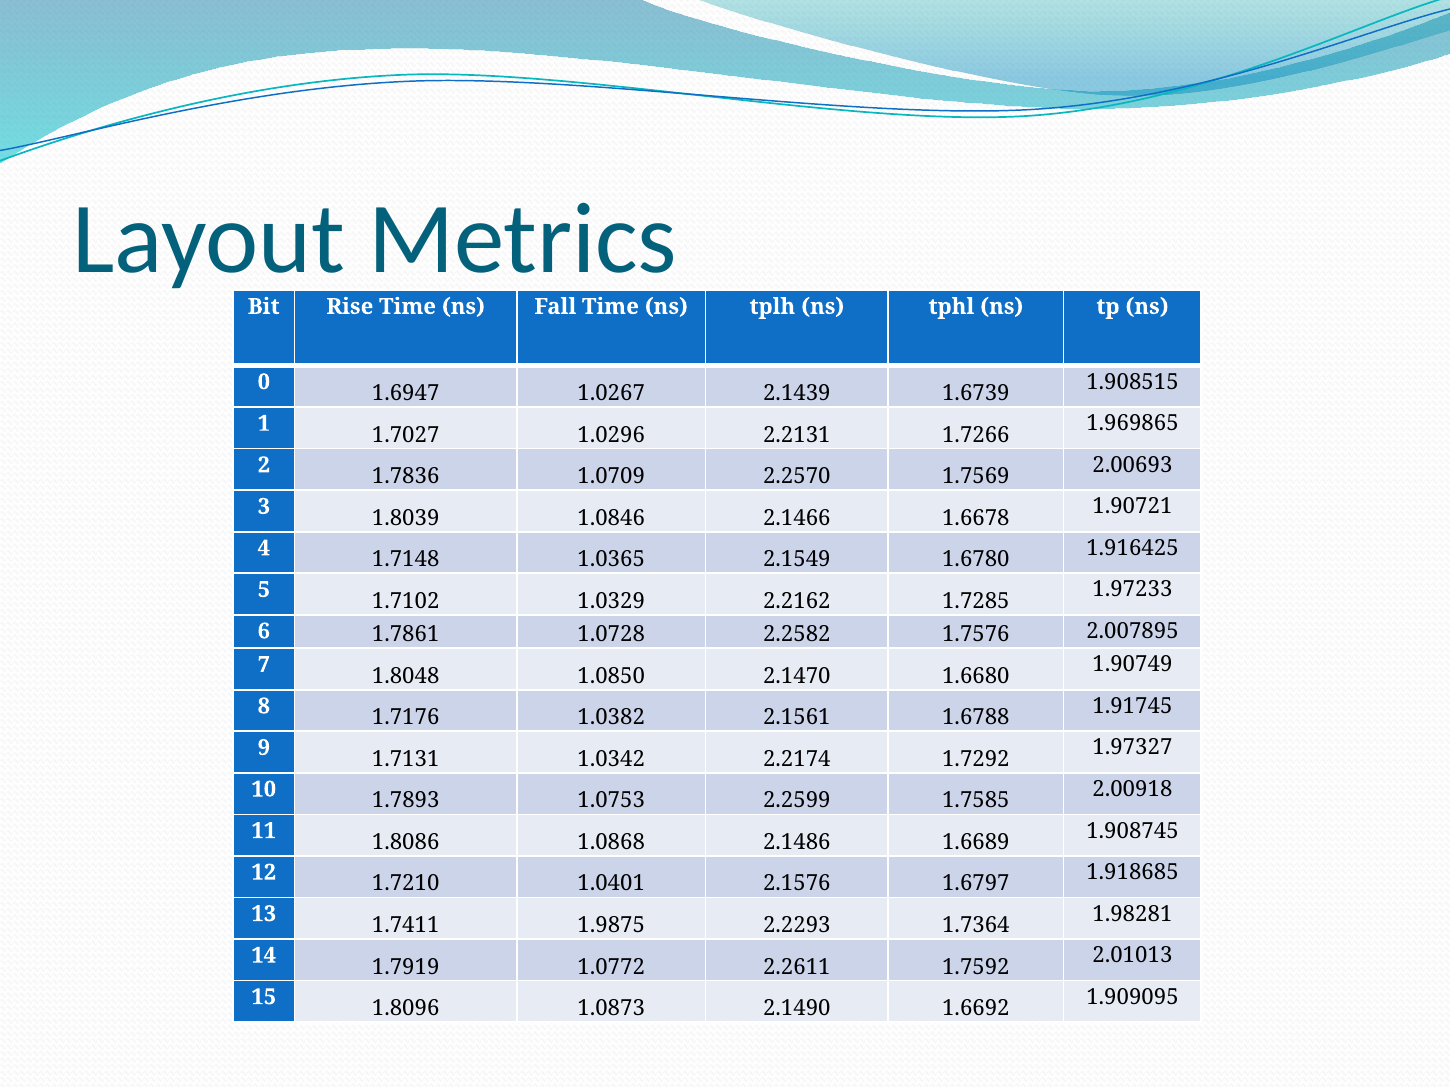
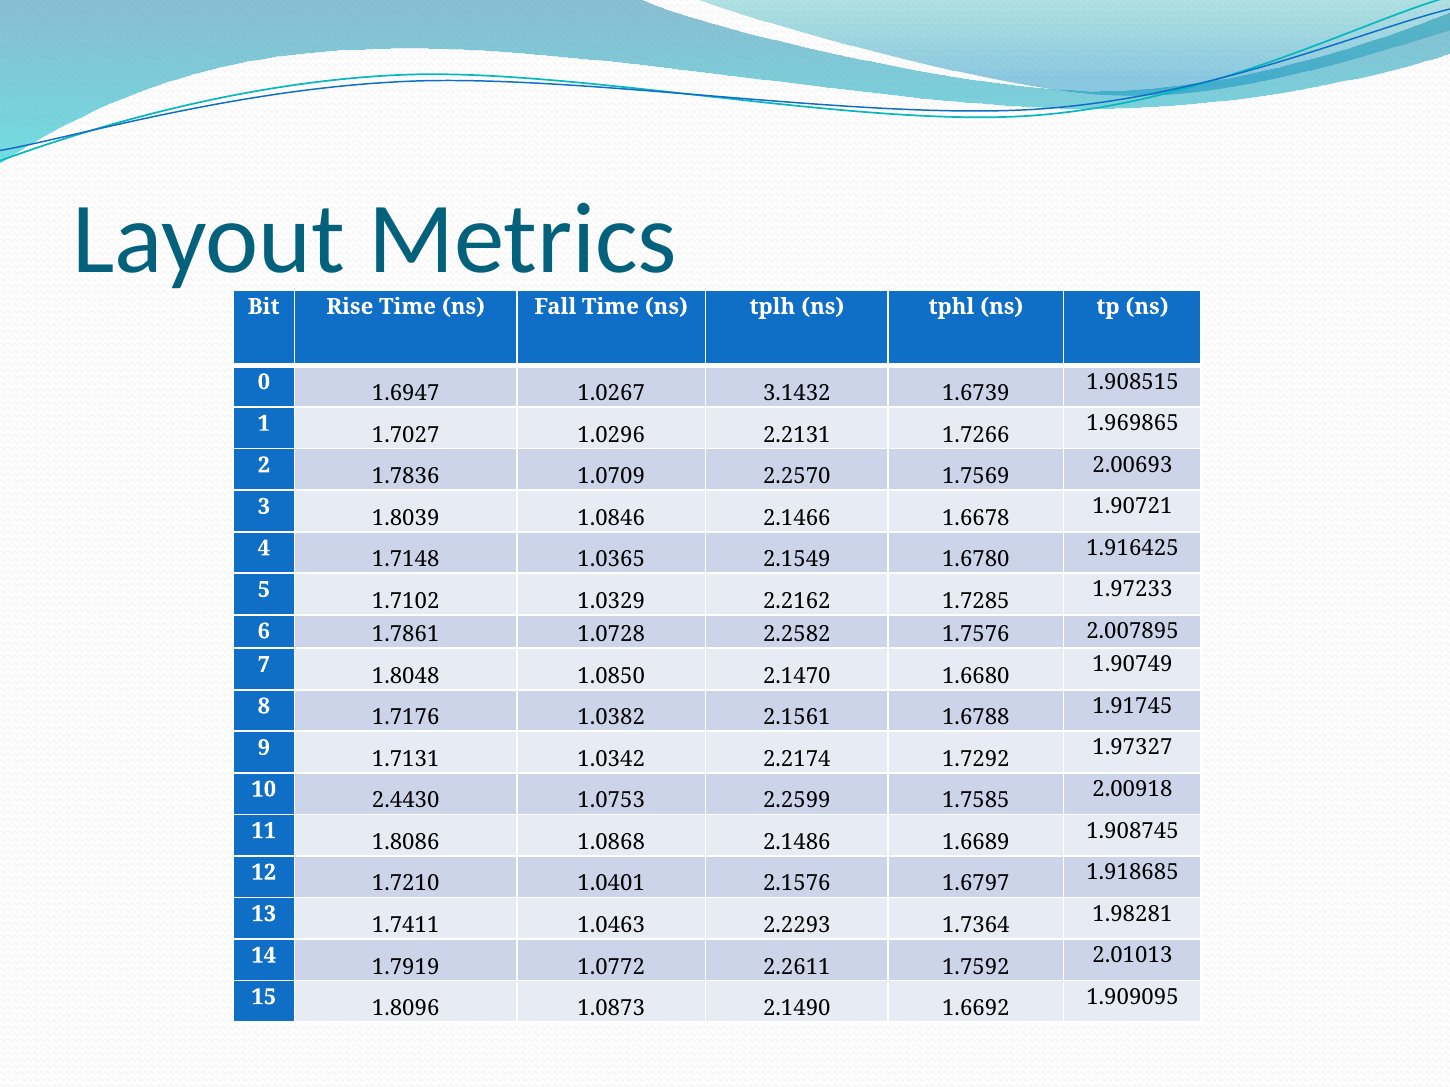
2.1439: 2.1439 -> 3.1432 (797, 393)
1.7893: 1.7893 -> 2.4430 (406, 801)
1.9875: 1.9875 -> 1.0463 (611, 926)
